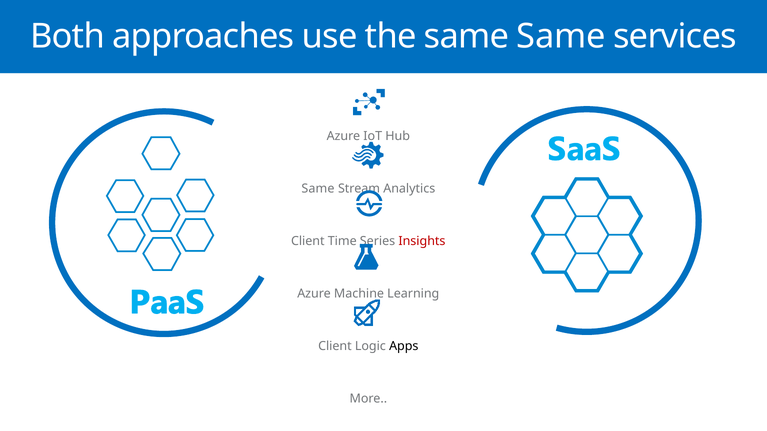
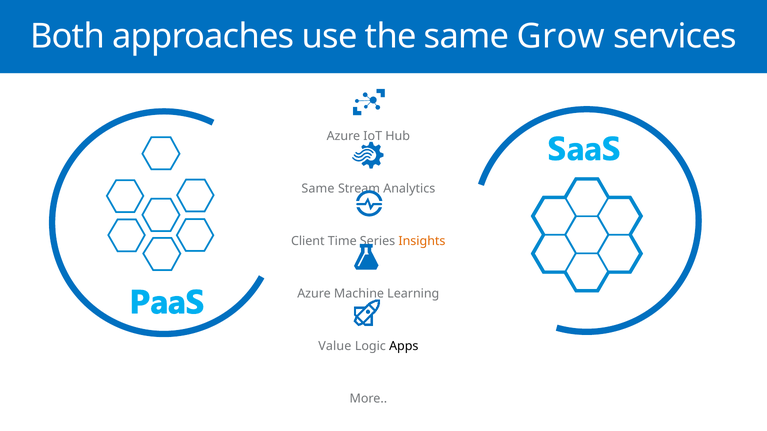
same Same: Same -> Grow (561, 36)
Insights colour: red -> orange (422, 241)
Client: Client -> Value (335, 346)
